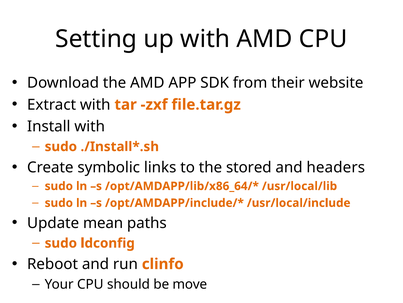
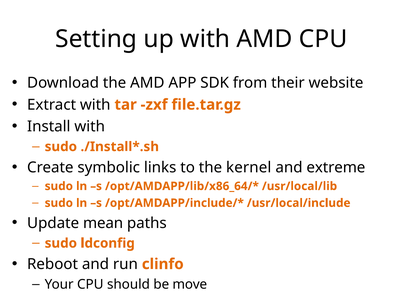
stored: stored -> kernel (249, 167)
headers: headers -> extreme (336, 167)
